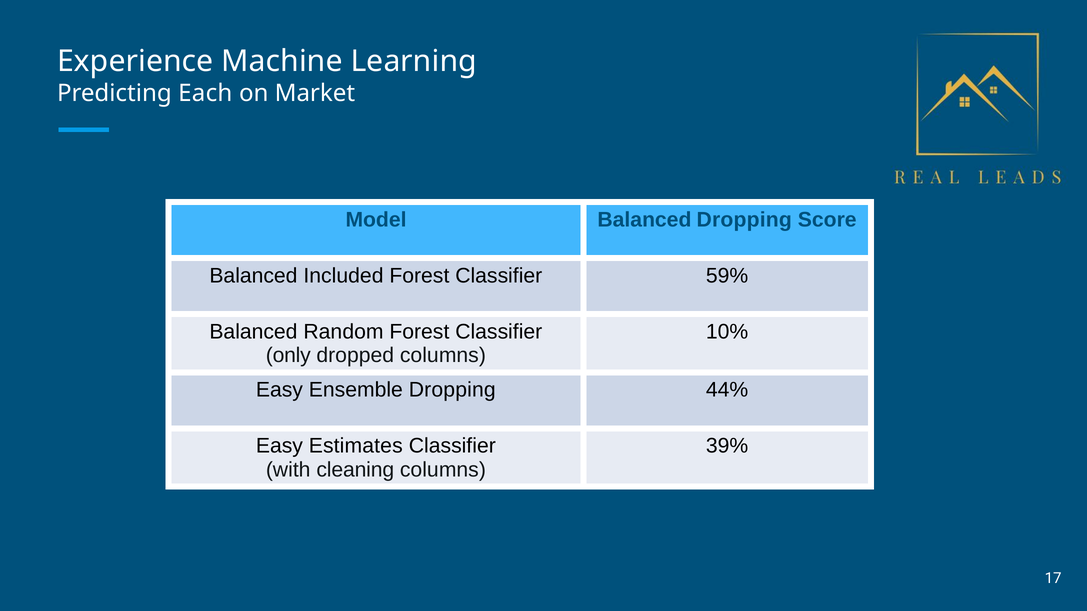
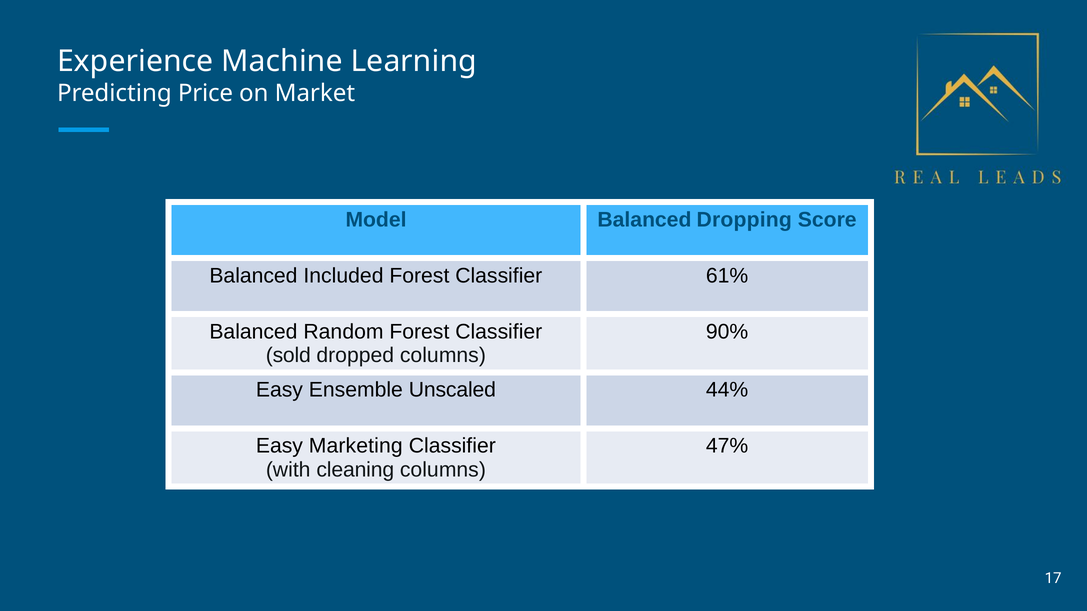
Each: Each -> Price (206, 94)
59%: 59% -> 61% (727, 276)
10%: 10% -> 90% (727, 332)
only: only -> sold (288, 356)
Ensemble Dropping: Dropping -> Unscaled (452, 390)
Estimates: Estimates -> Marketing (356, 446)
39%: 39% -> 47% (727, 446)
